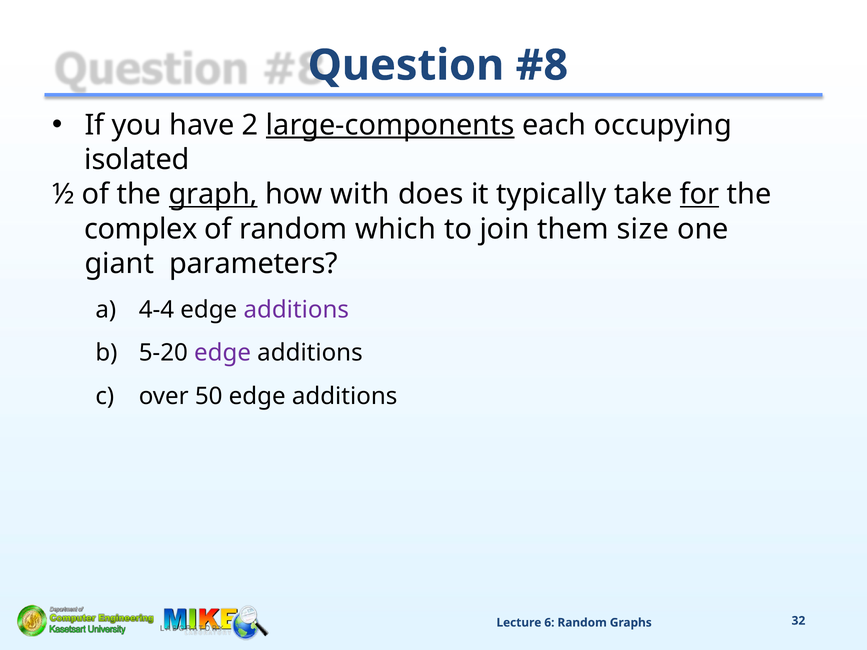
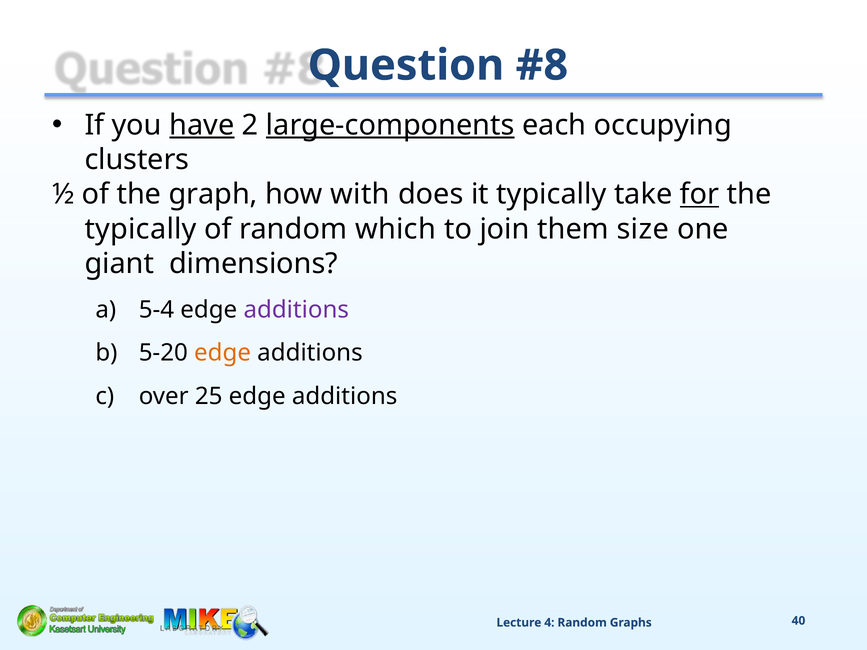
have underline: none -> present (202, 125)
isolated: isolated -> clusters (137, 160)
graph underline: present -> none (213, 195)
complex: complex -> typically (141, 229)
parameters: parameters -> dimensions (254, 264)
4-4: 4-4 -> 5-4 (156, 310)
edge colour: purple -> orange (223, 353)
50: 50 -> 25 (209, 396)
6: 6 -> 4 (549, 623)
32: 32 -> 40 (798, 621)
